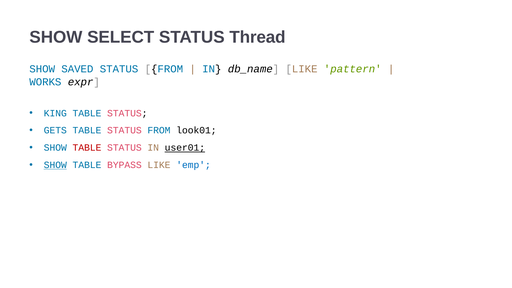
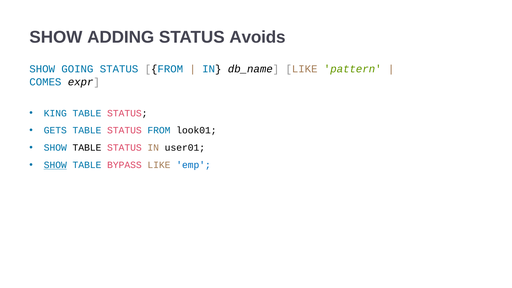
SELECT: SELECT -> ADDING (121, 37)
Thread: Thread -> Avoids (257, 37)
SAVED: SAVED -> GOING (77, 69)
WORKS: WORKS -> COMES (45, 82)
TABLE colour: red -> black (87, 148)
user01 underline: present -> none (185, 148)
